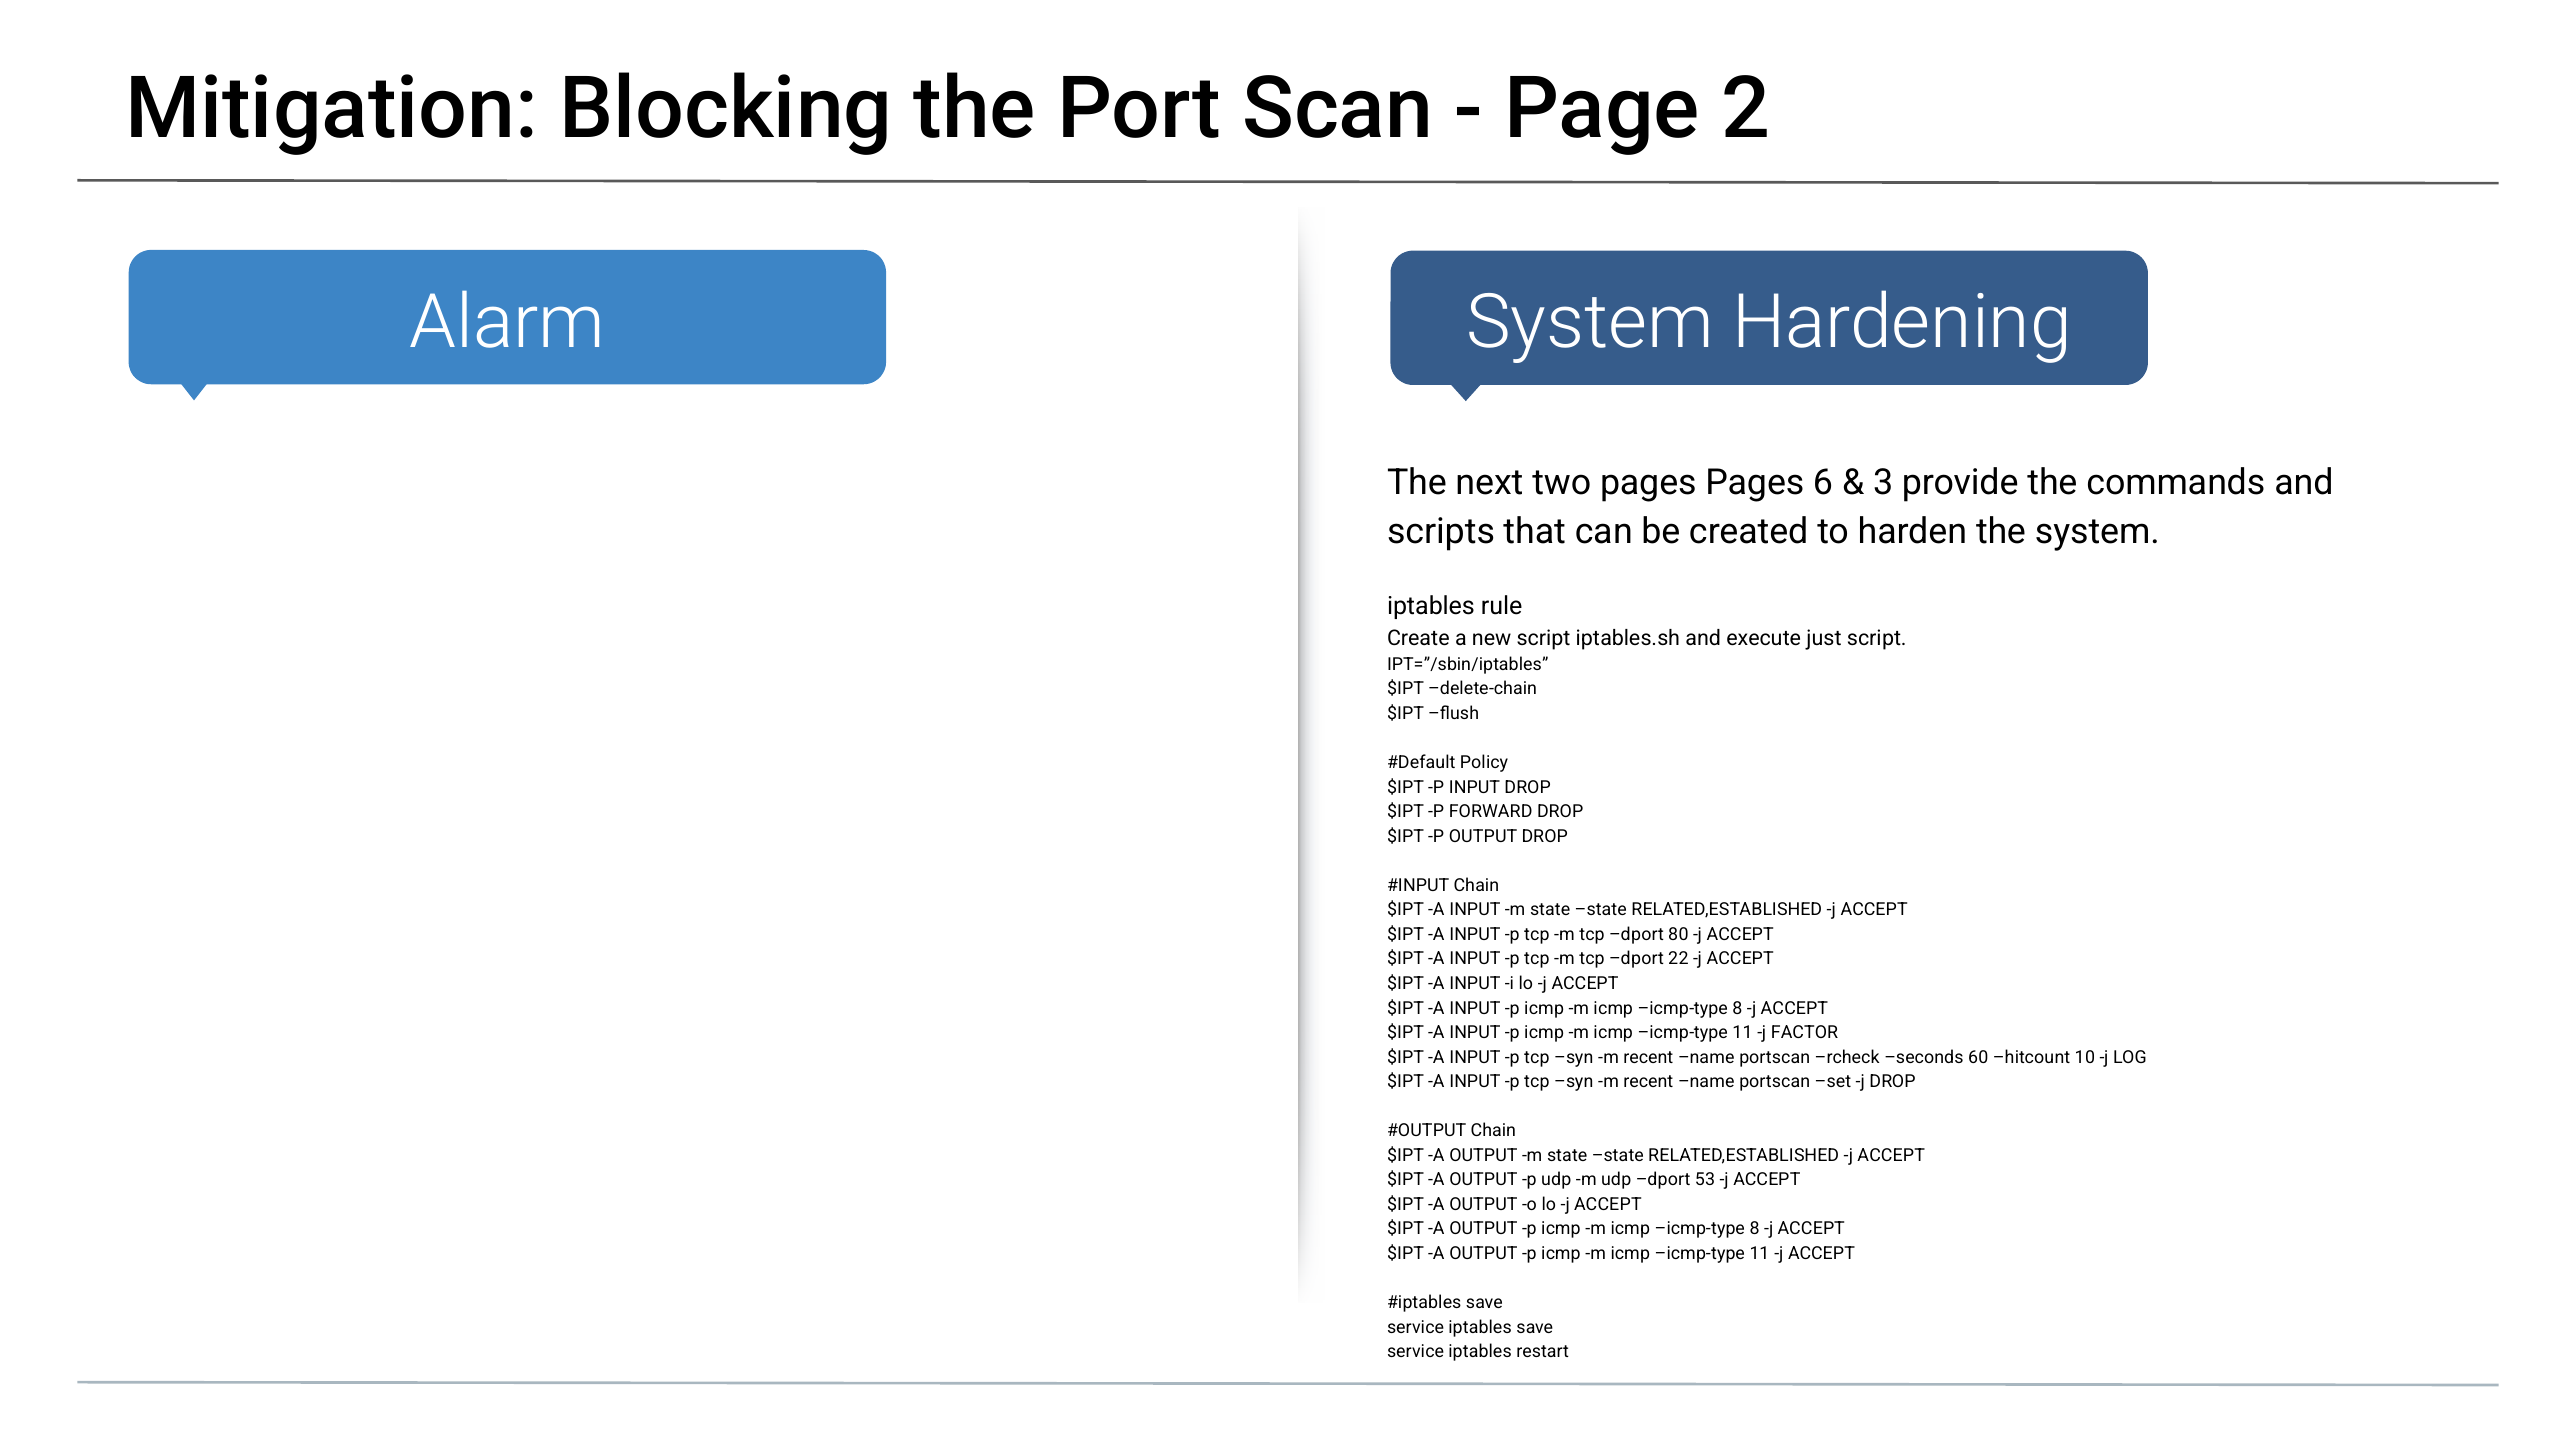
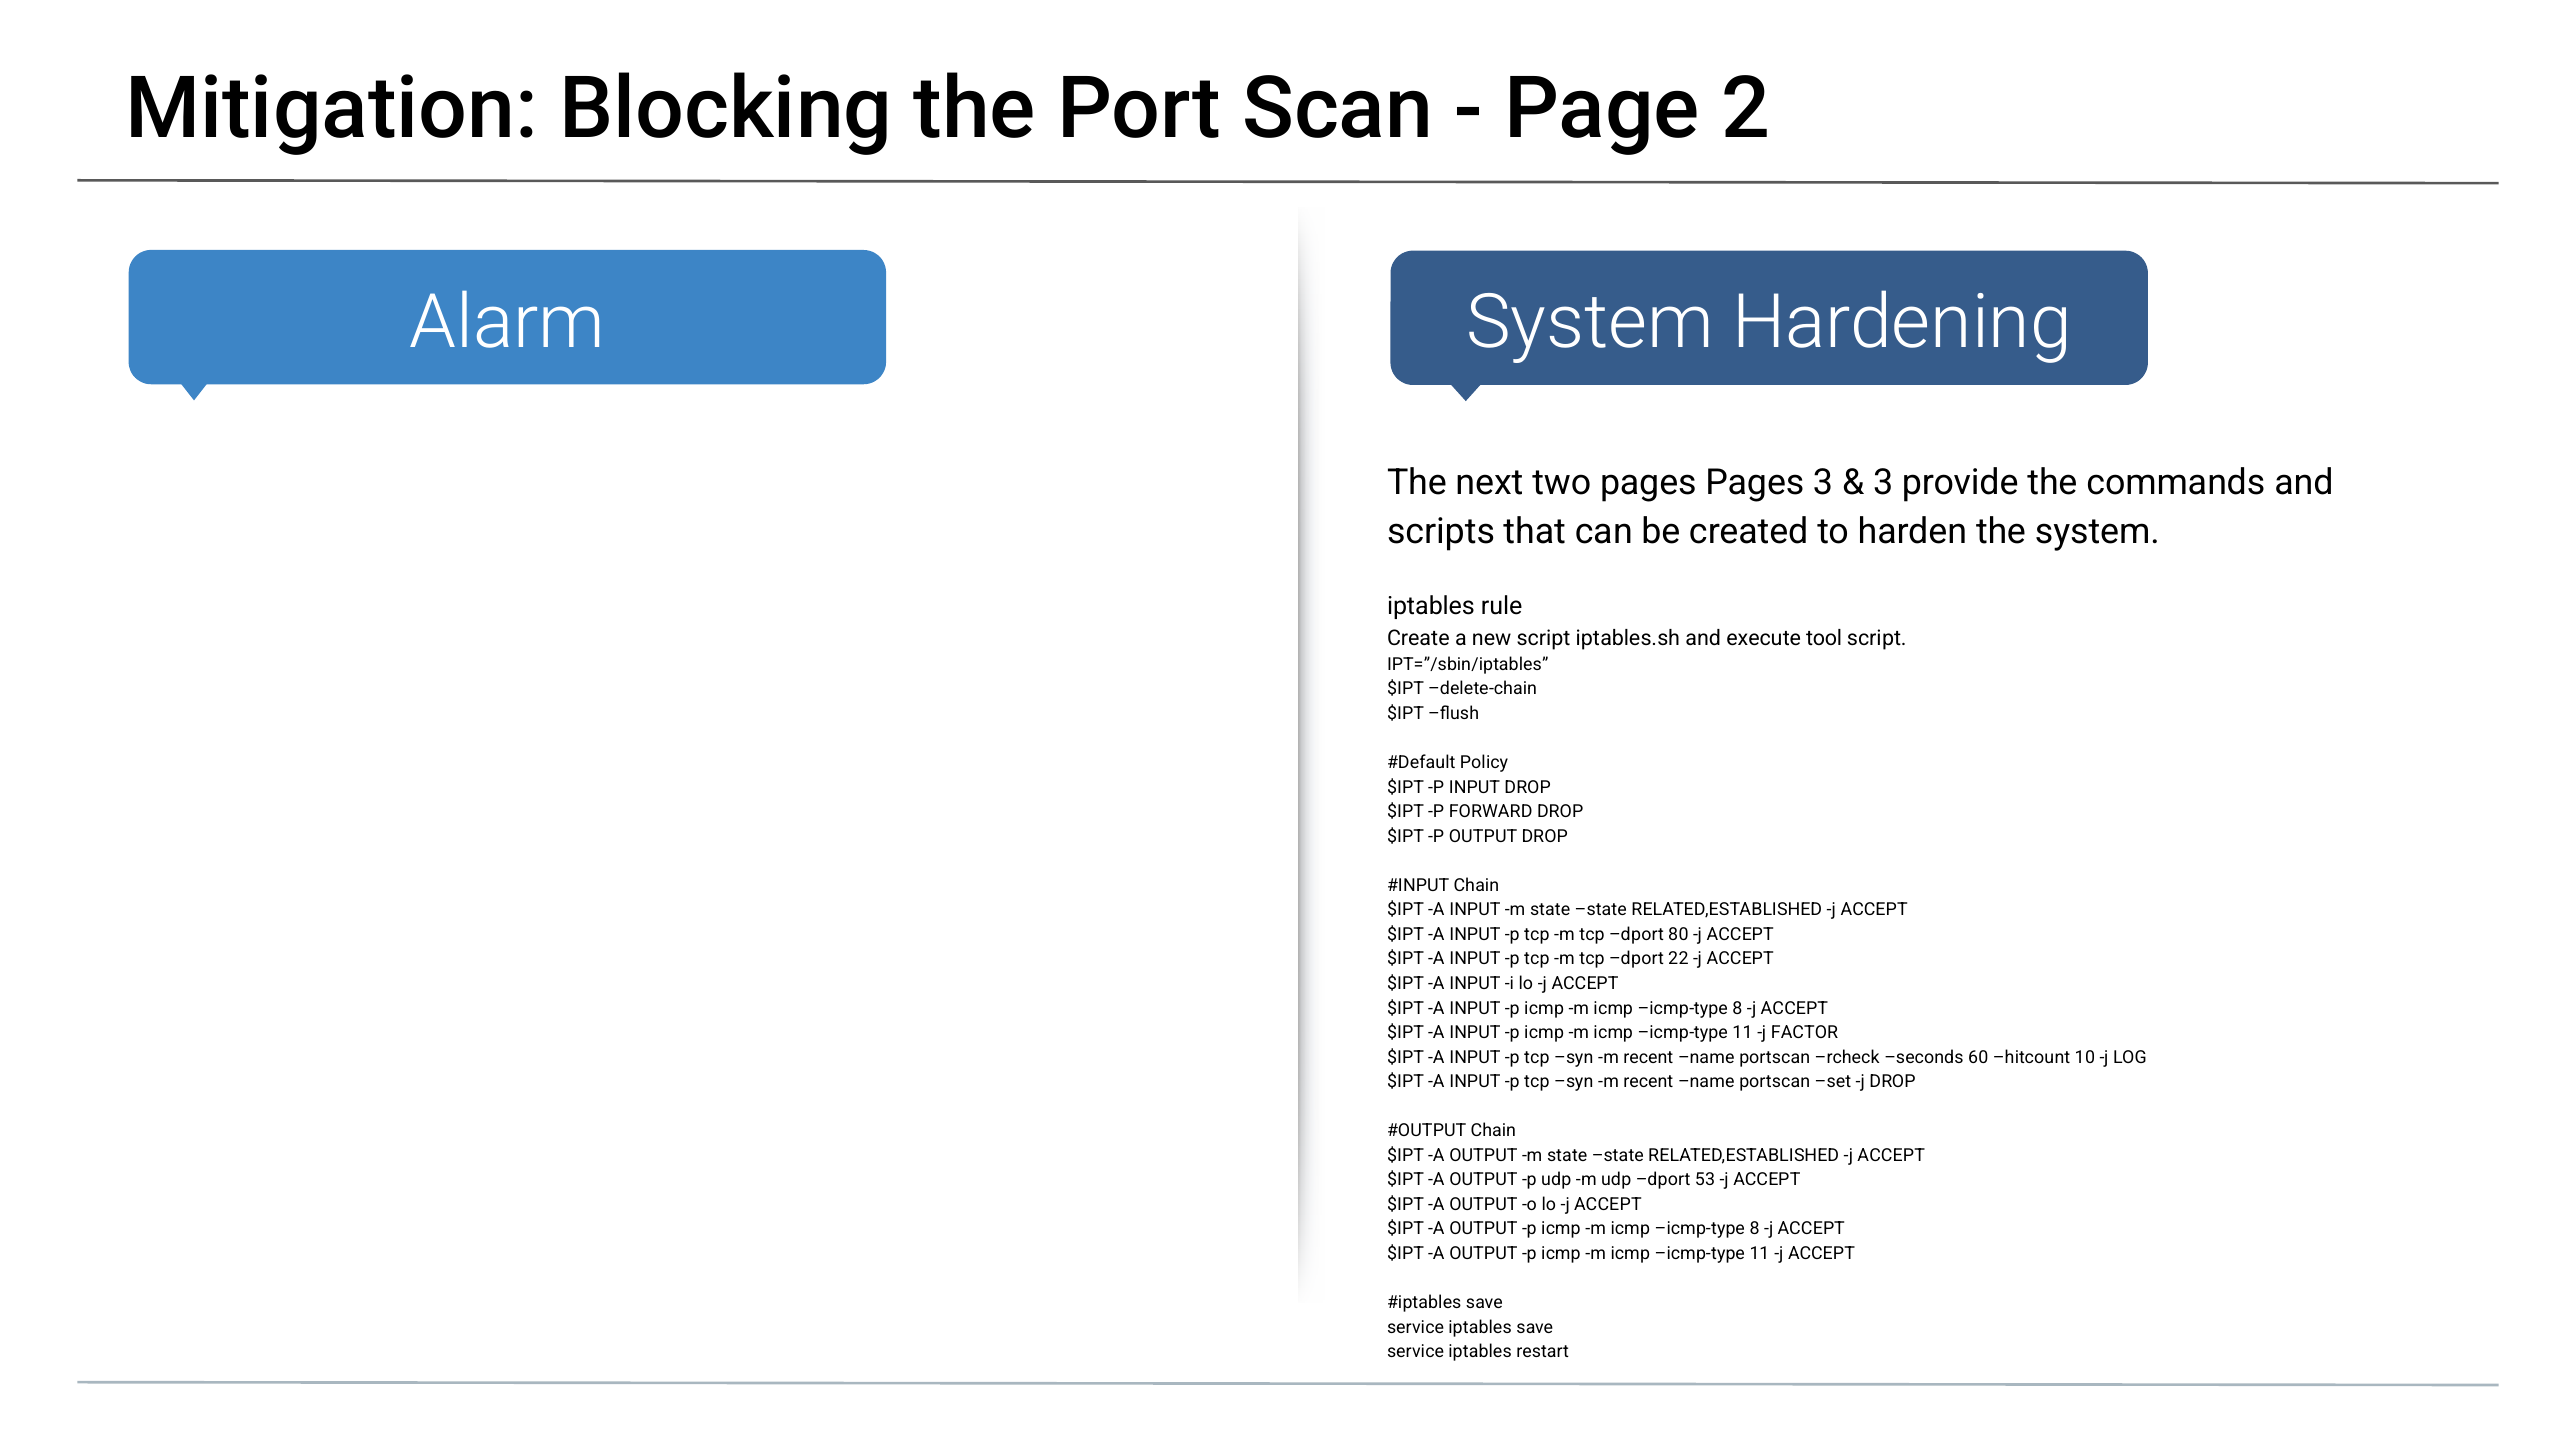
Pages 6: 6 -> 3 (1823, 482)
just: just -> tool (1824, 638)
